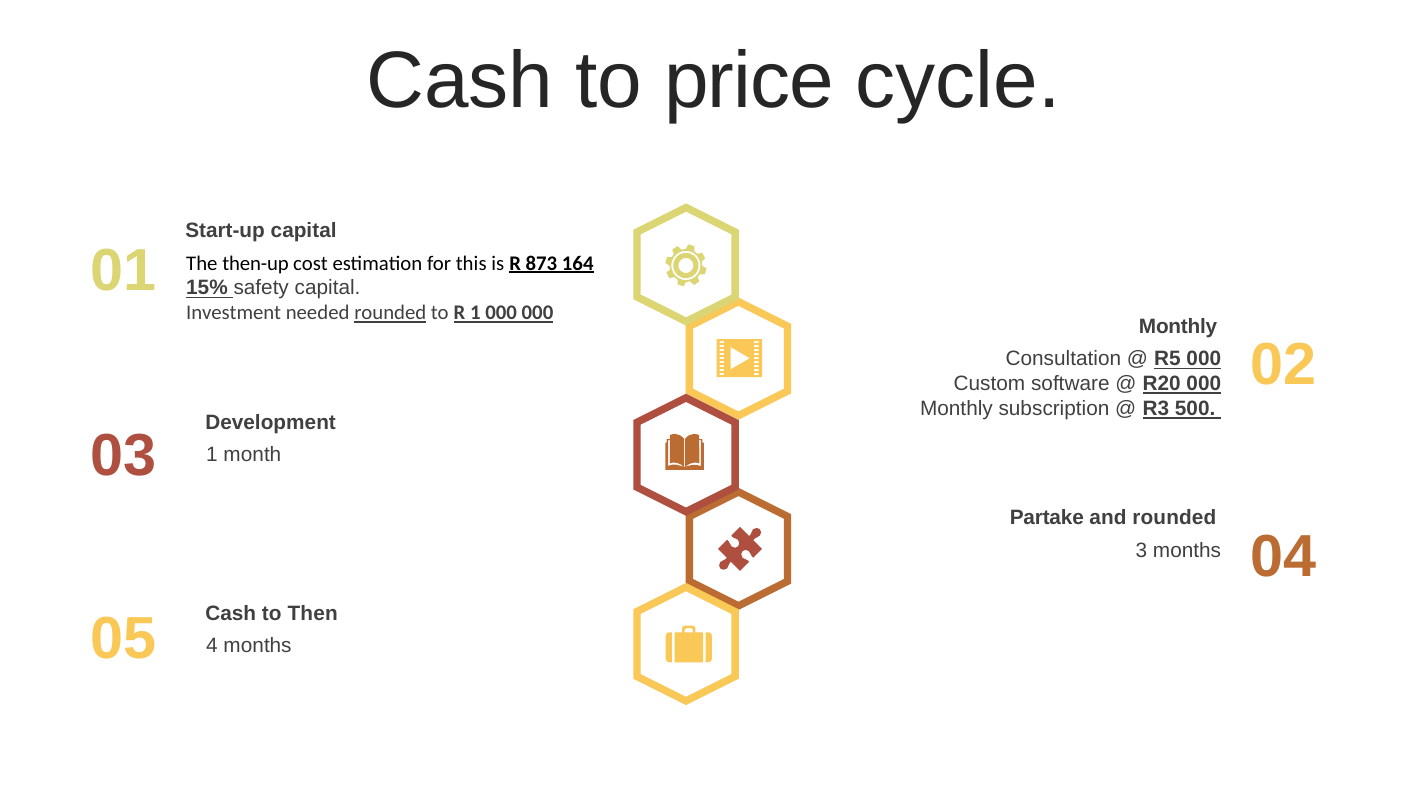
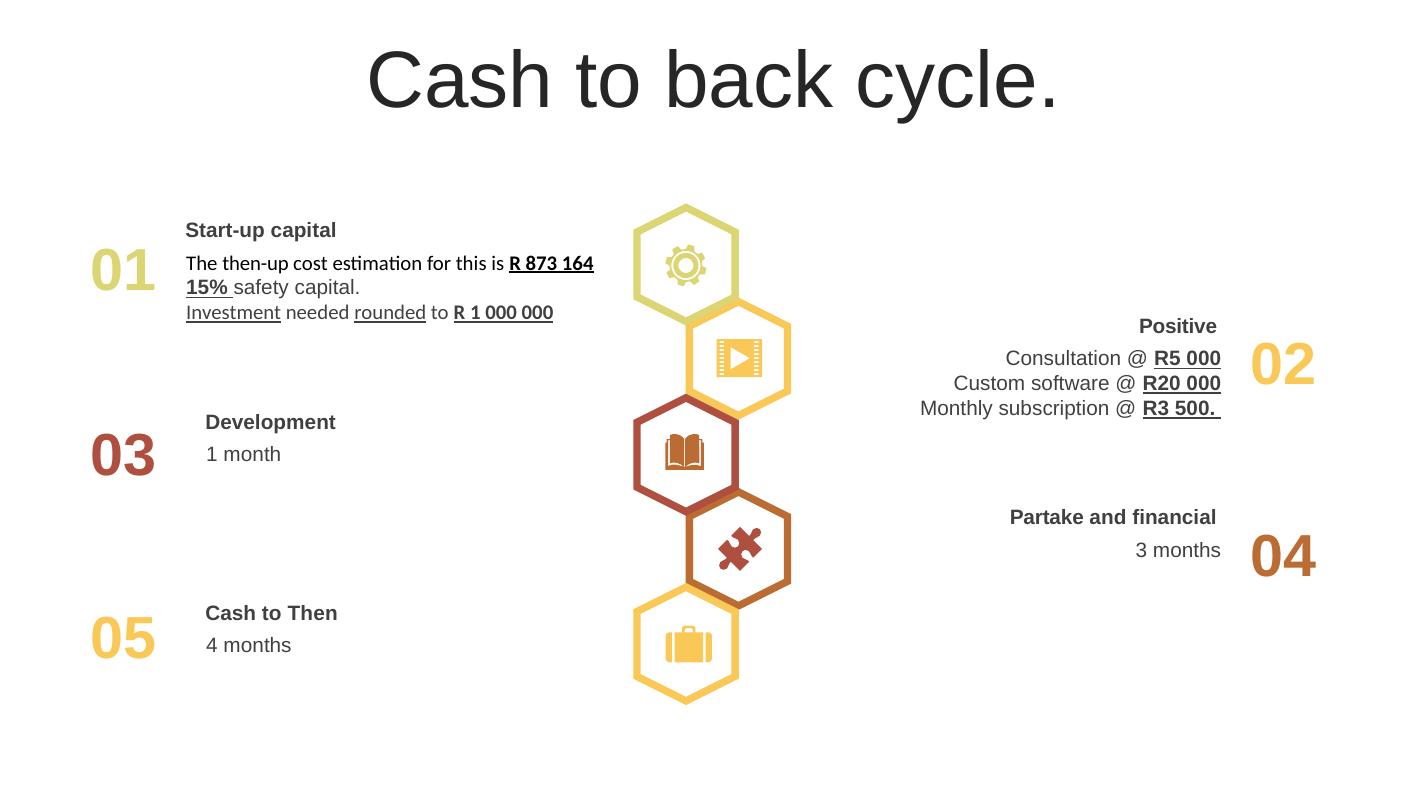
price: price -> back (749, 81)
Investment underline: none -> present (234, 313)
Monthly: Monthly -> Positive (1178, 327)
and rounded: rounded -> financial (1174, 518)
